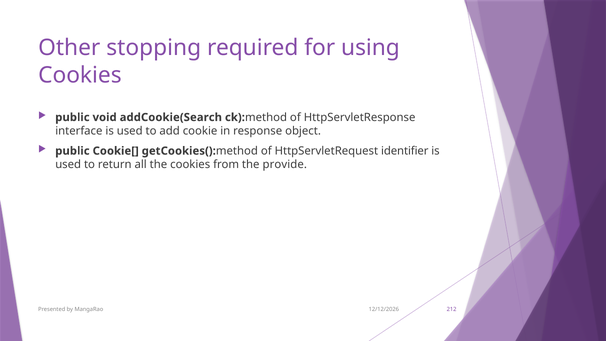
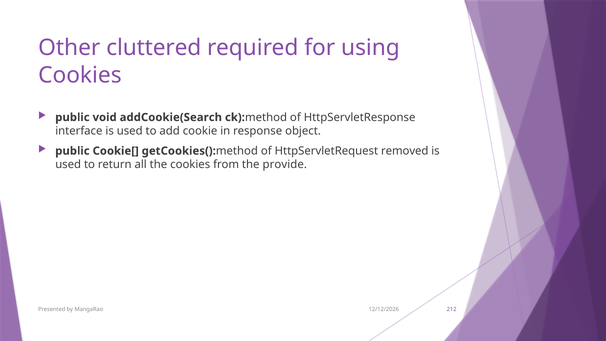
stopping: stopping -> cluttered (154, 48)
identifier: identifier -> removed (405, 151)
